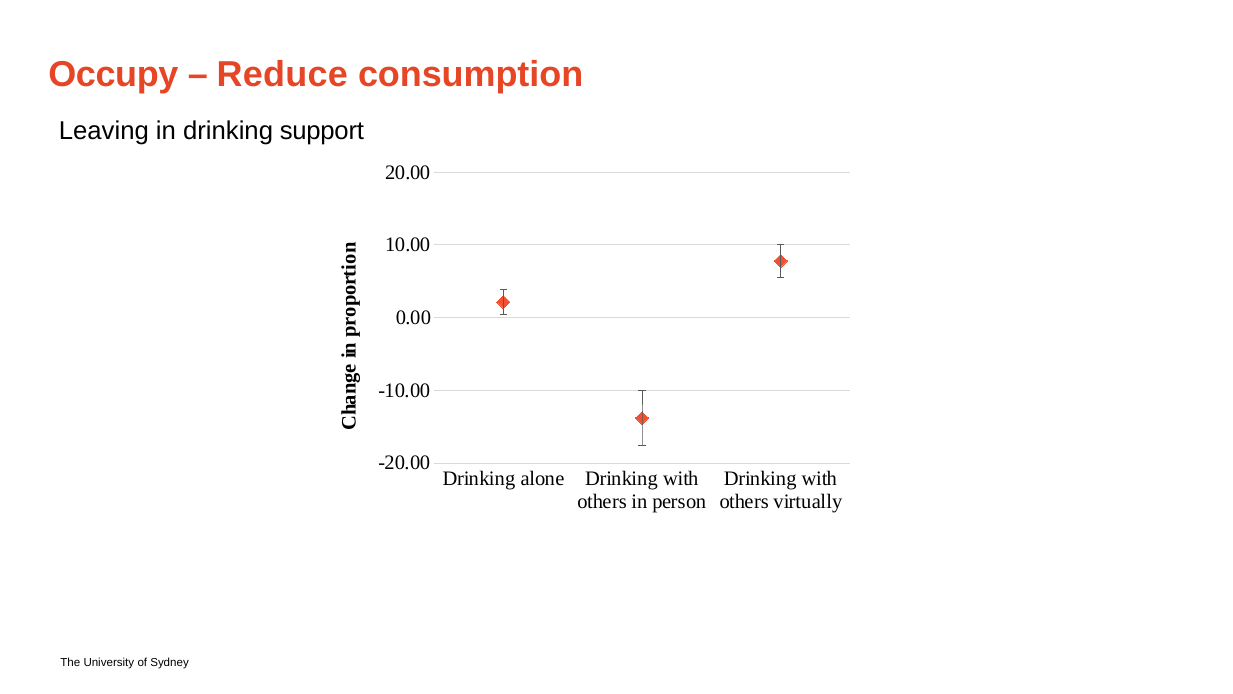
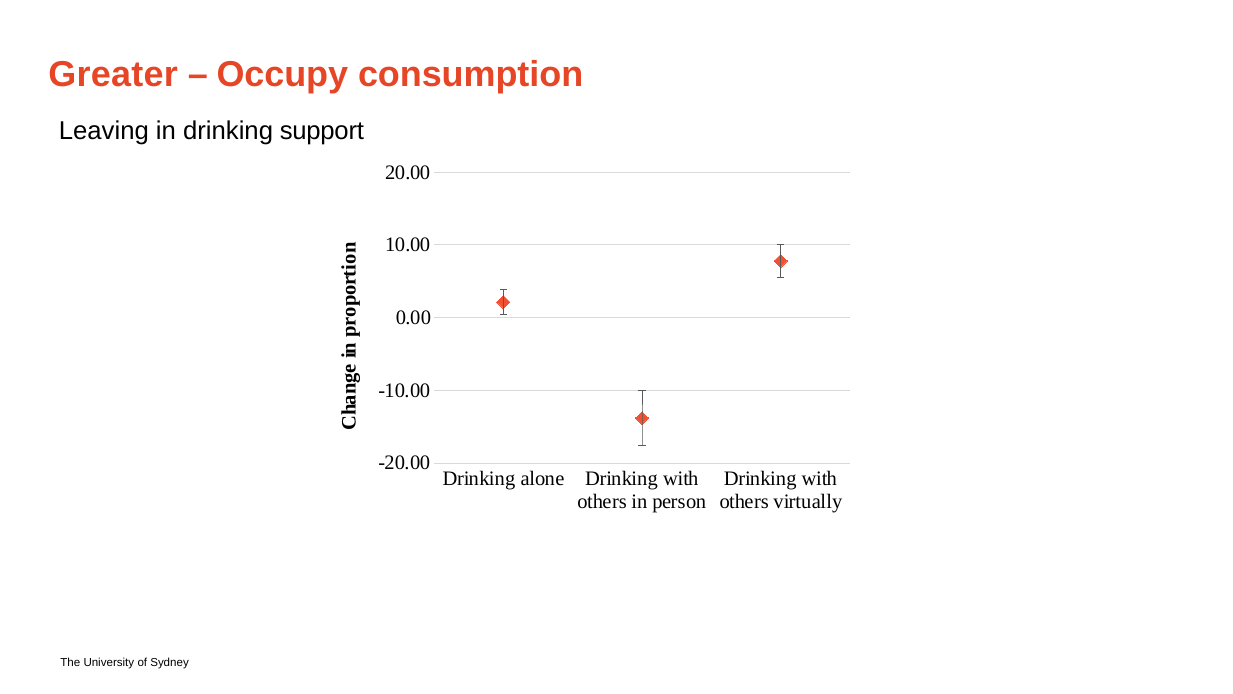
Occupy: Occupy -> Greater (113, 75)
Reduce: Reduce -> Occupy (282, 75)
